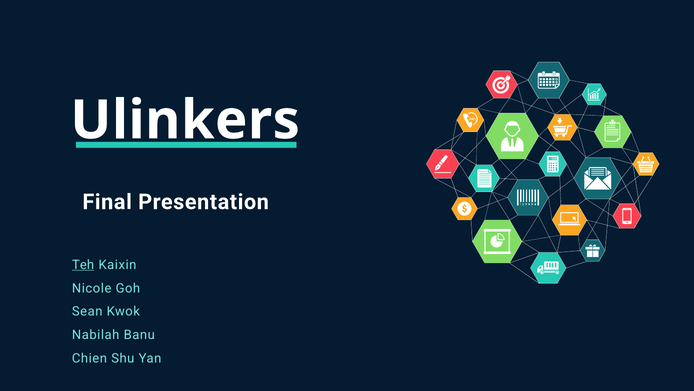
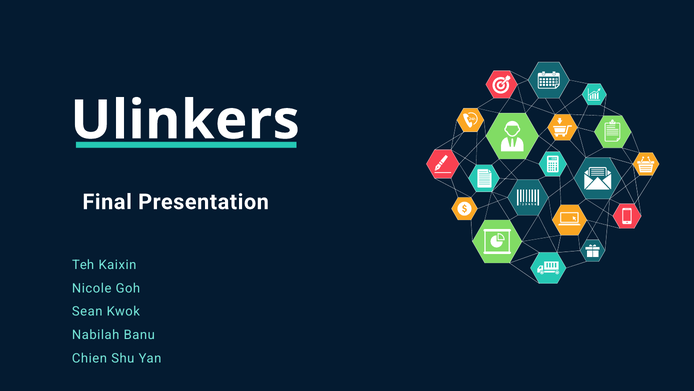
Teh underline: present -> none (83, 264)
